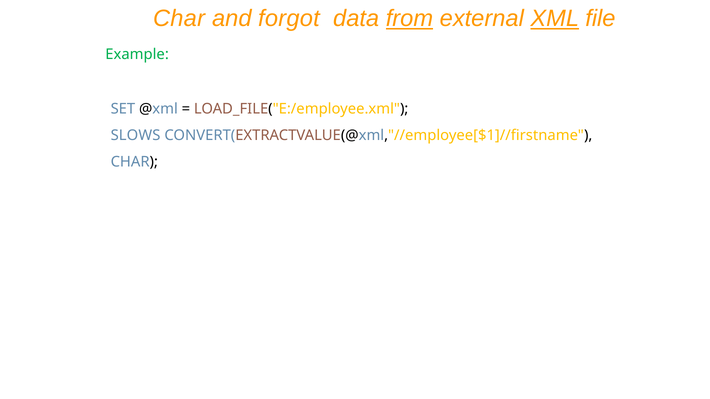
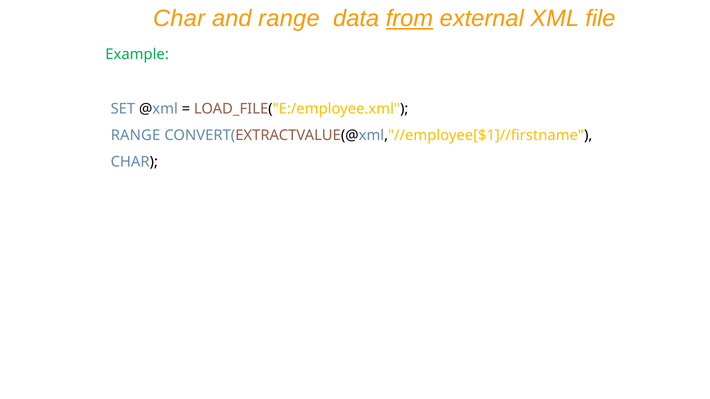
and forgot: forgot -> range (289, 18)
XML underline: present -> none (555, 18)
SLOWS: SLOWS -> RANGE (136, 135)
